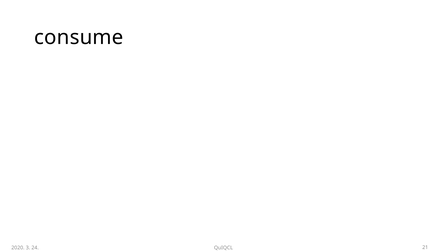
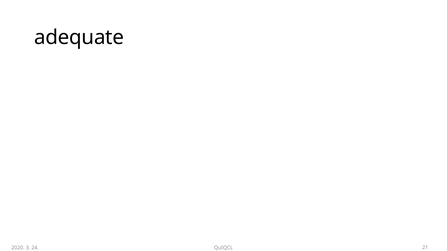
consume: consume -> adequate (79, 38)
